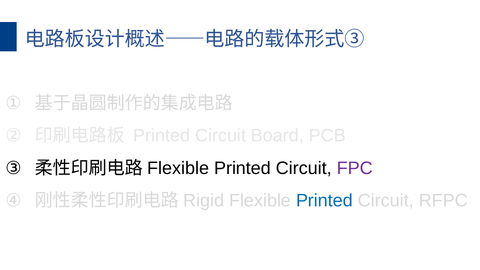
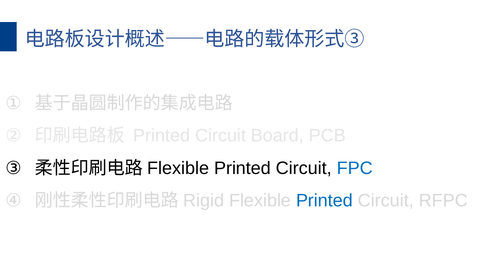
FPC colour: purple -> blue (355, 168)
